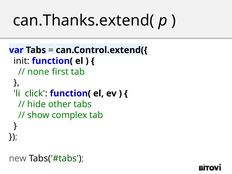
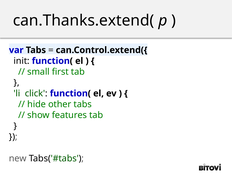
none: none -> small (38, 72)
complex: complex -> features (69, 115)
